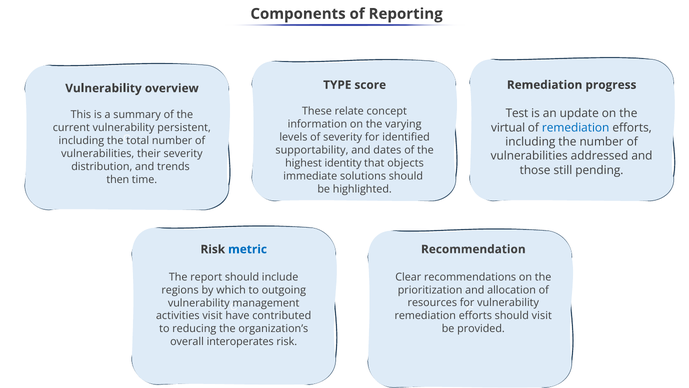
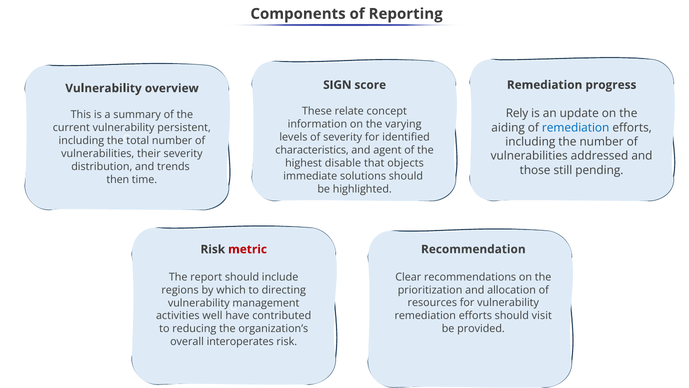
TYPE: TYPE -> SIGN (337, 85)
Test: Test -> Rely (517, 113)
virtual: virtual -> aiding (508, 127)
supportability: supportability -> characteristics (312, 150)
dates: dates -> agent (387, 150)
identity: identity -> disable (343, 163)
metric colour: blue -> red (248, 249)
outgoing: outgoing -> directing (284, 290)
activities visit: visit -> well (212, 316)
